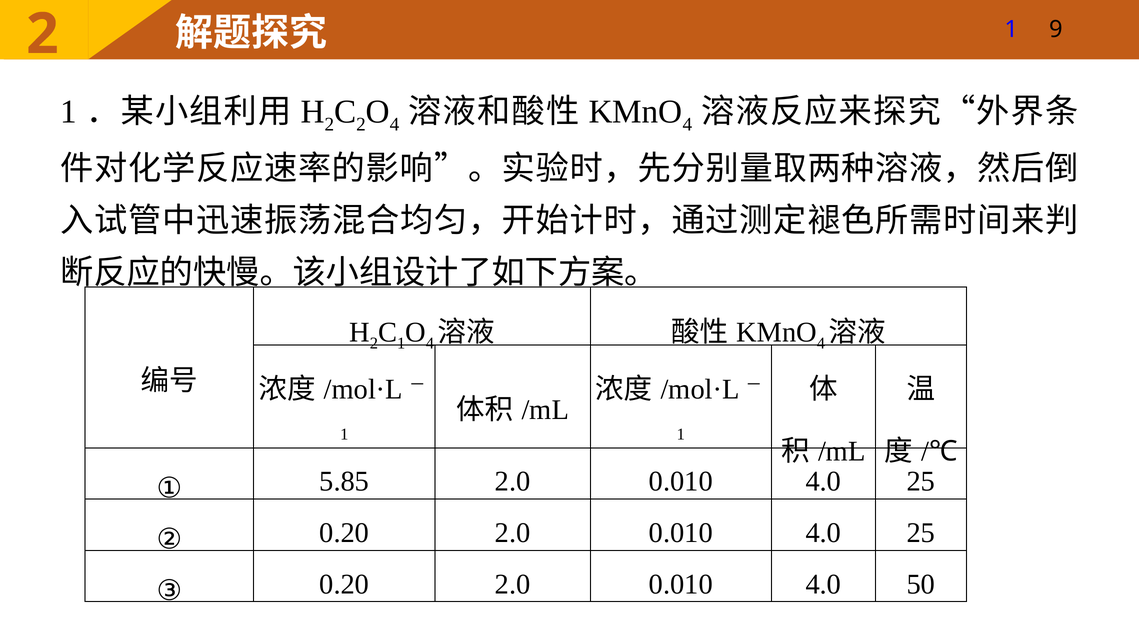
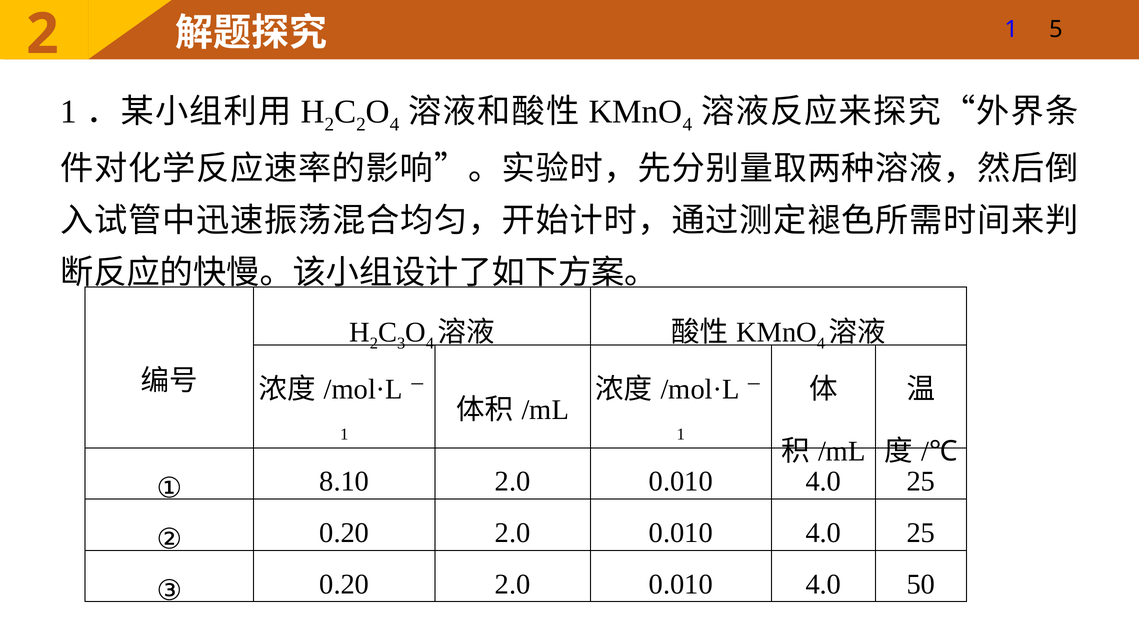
9: 9 -> 5 (1056, 30)
1: 1 -> 3 (401, 343)
5.85: 5.85 -> 8.10 (344, 481)
